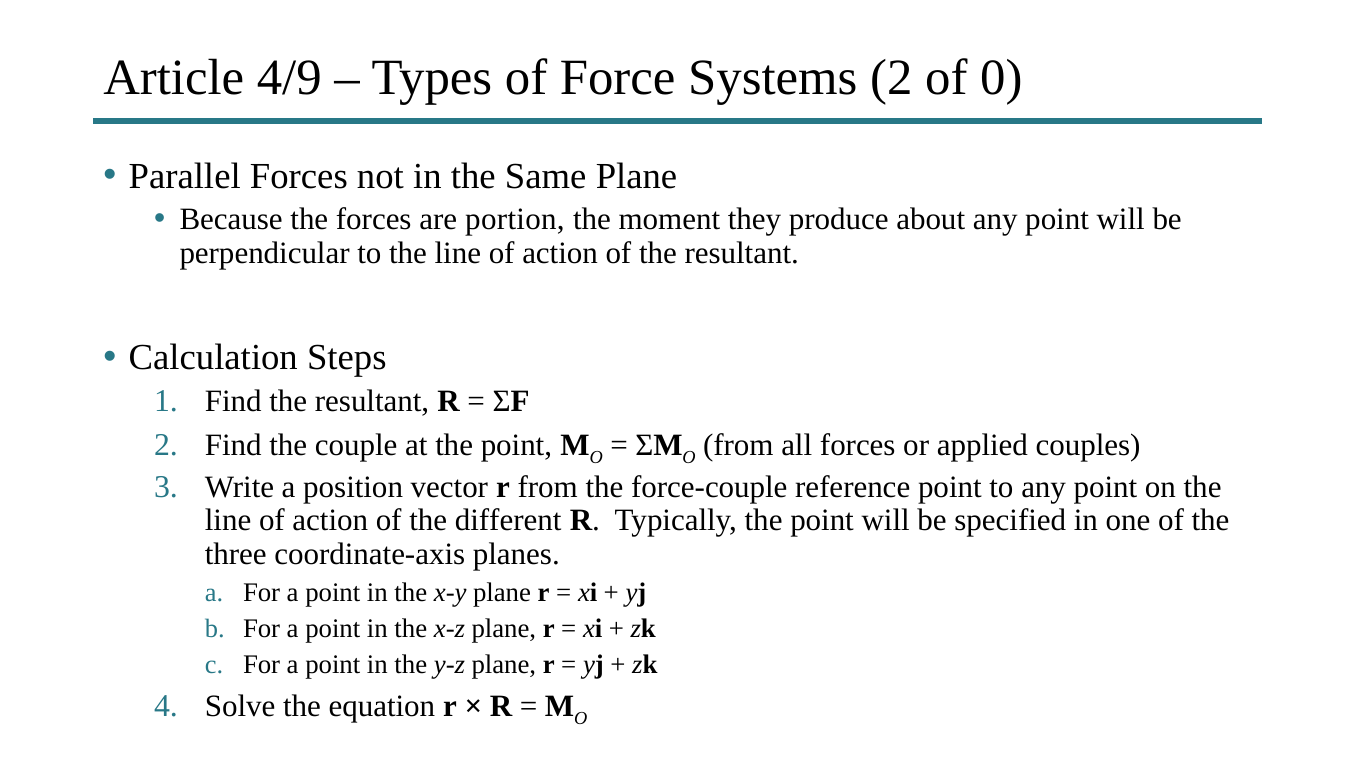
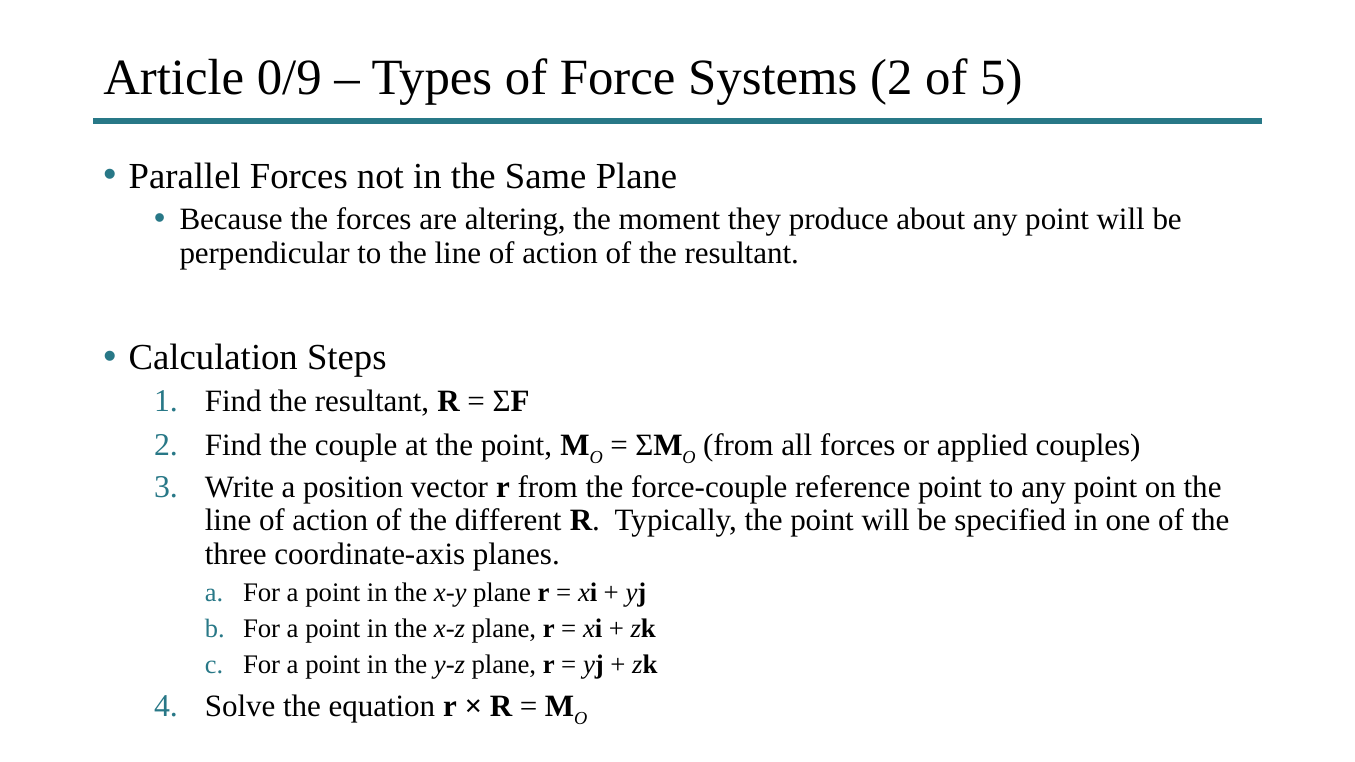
4/9: 4/9 -> 0/9 (289, 77)
0: 0 -> 5 (1001, 77)
portion: portion -> altering (515, 220)
